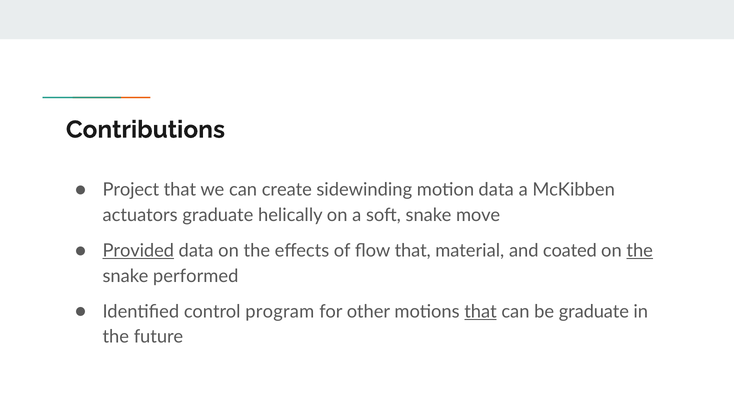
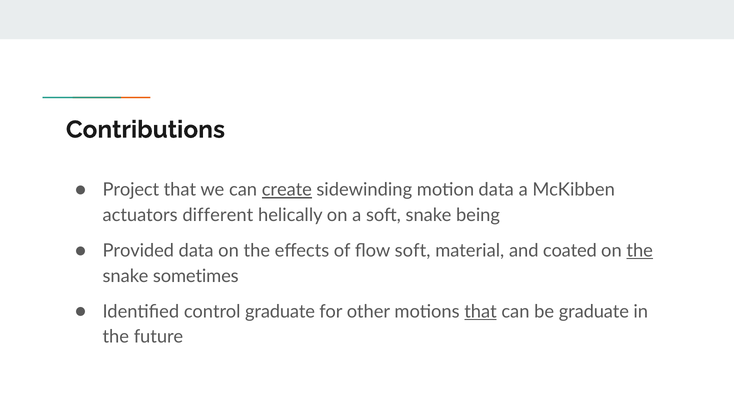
create underline: none -> present (287, 190)
actuators graduate: graduate -> different (218, 215)
move: move -> being (478, 215)
Provided underline: present -> none (138, 251)
flow that: that -> soft (413, 251)
performed: performed -> sometimes (196, 276)
control program: program -> graduate (280, 311)
